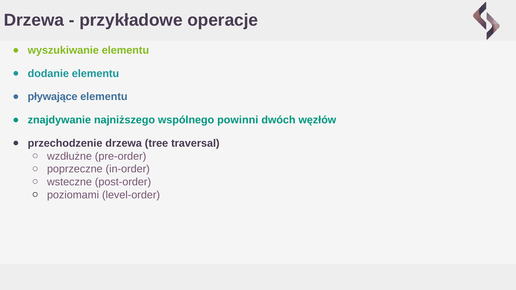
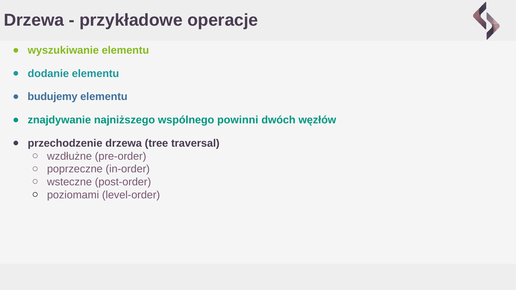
pływające: pływające -> budujemy (53, 97)
